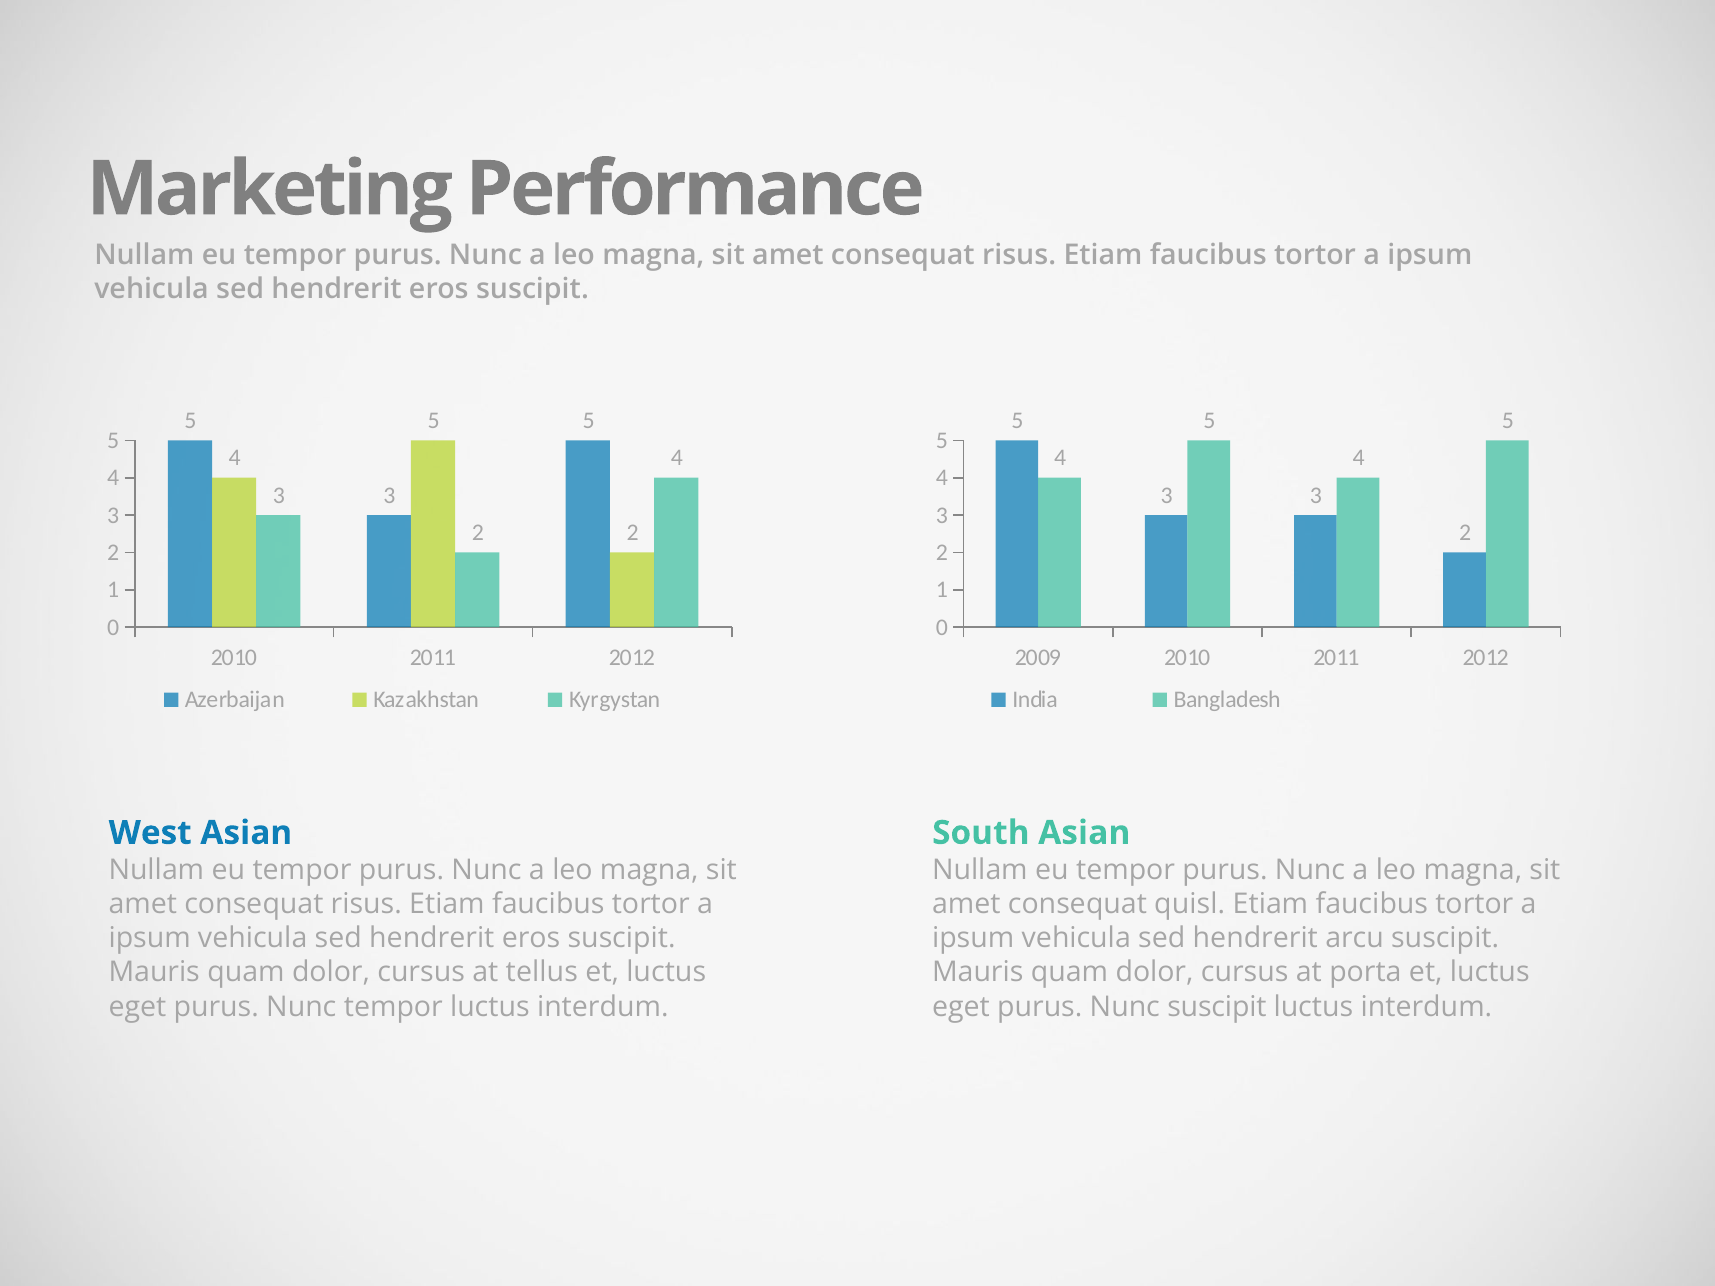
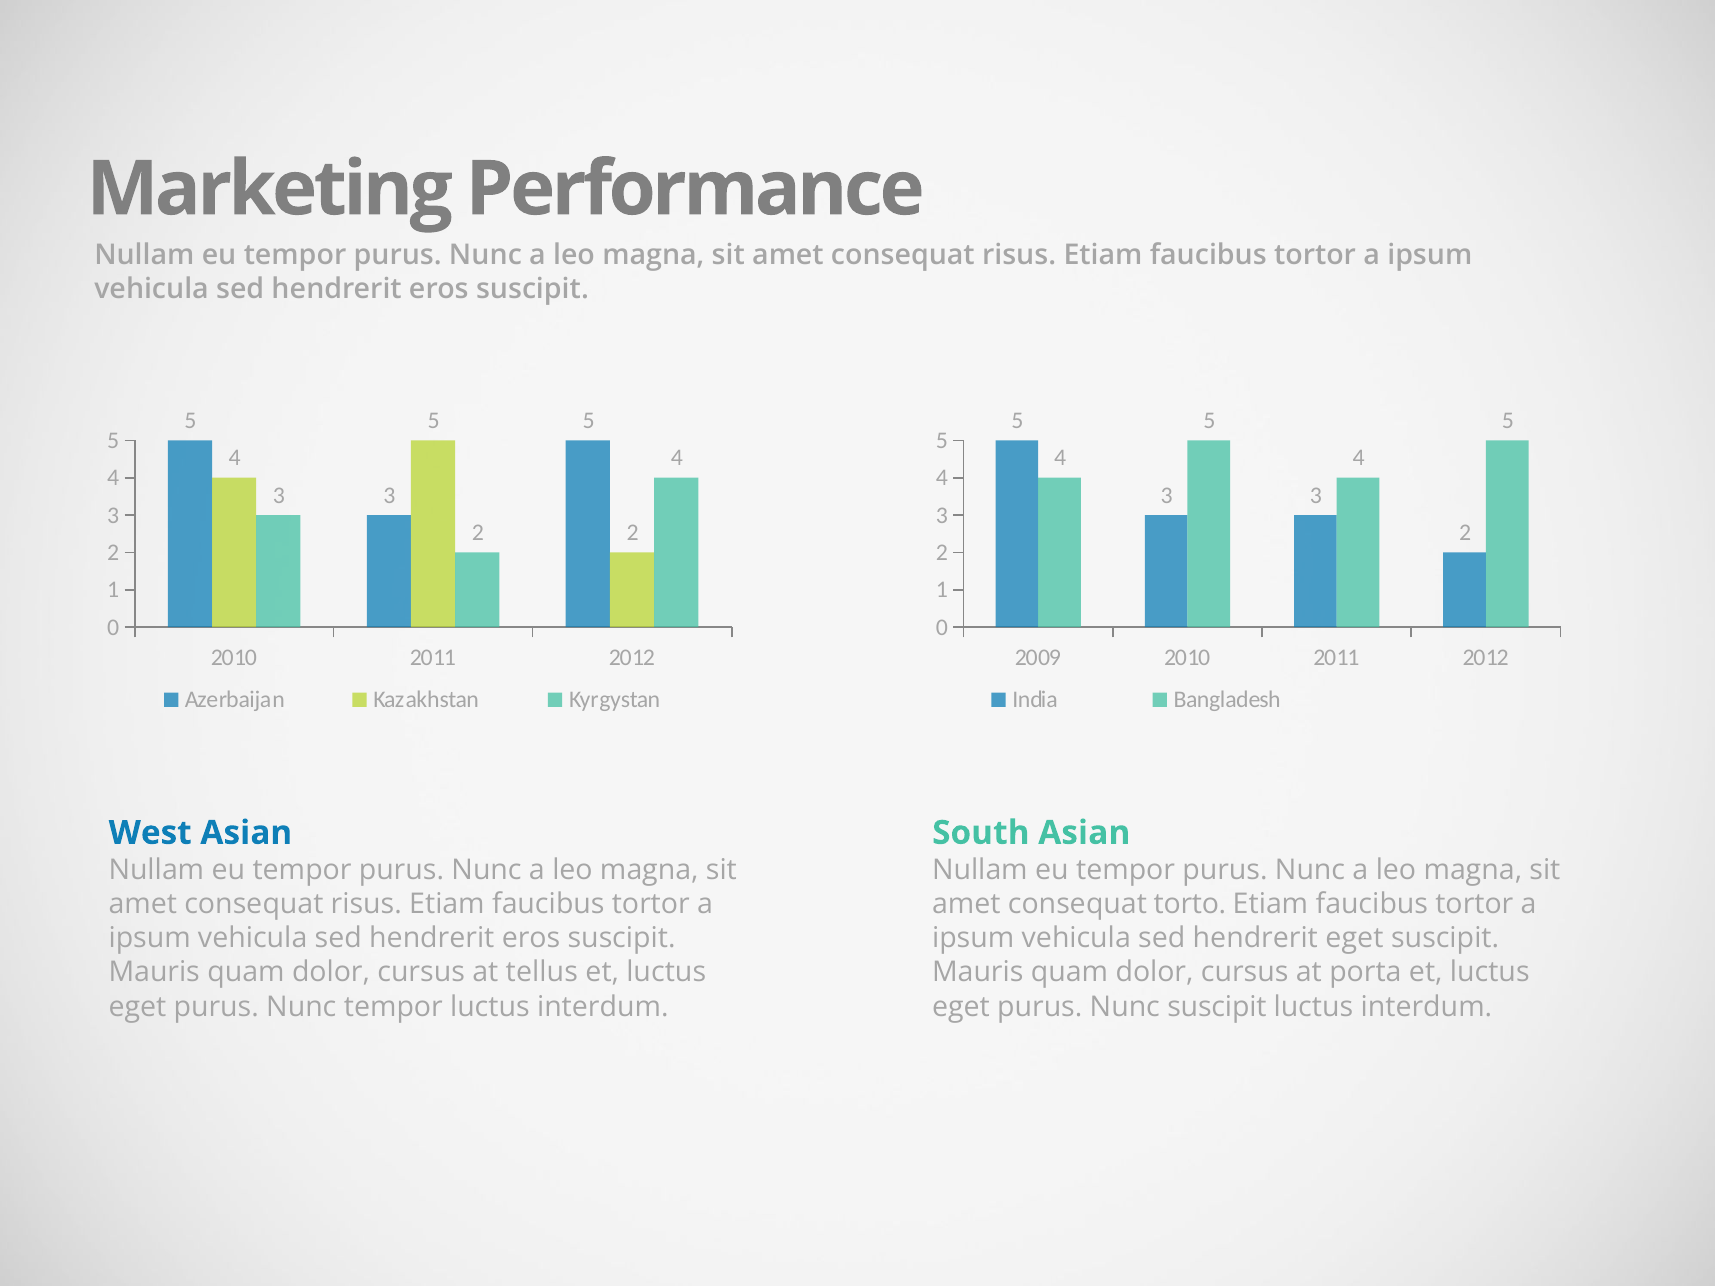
quisl: quisl -> torto (1190, 904)
hendrerit arcu: arcu -> eget (1354, 938)
